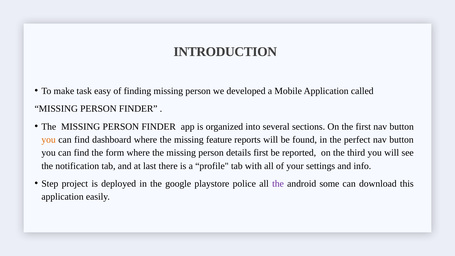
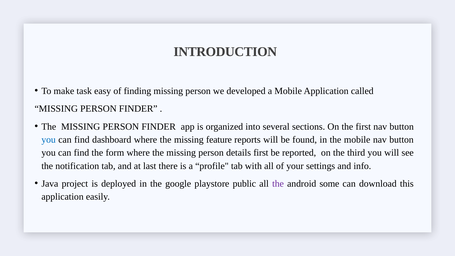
you colour: orange -> blue (49, 140)
the perfect: perfect -> mobile (357, 140)
Step: Step -> Java (50, 184)
police: police -> public (244, 184)
